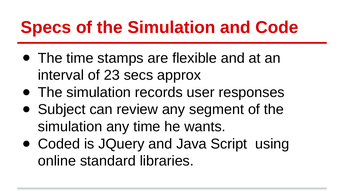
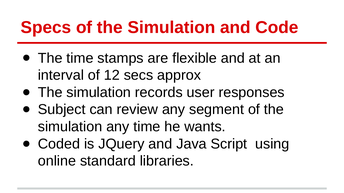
23: 23 -> 12 (112, 75)
